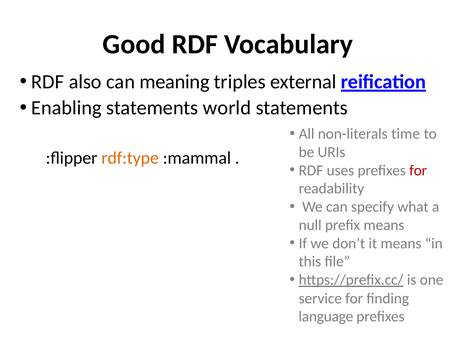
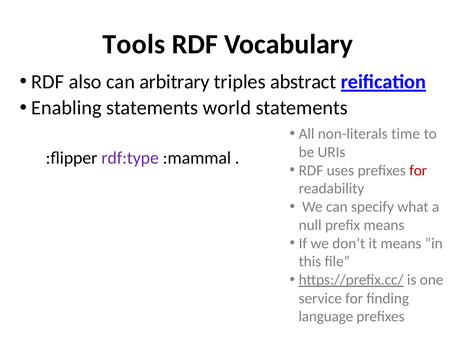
Good: Good -> Tools (134, 44)
meaning: meaning -> arbitrary (175, 82)
external: external -> abstract (303, 82)
rdf:type colour: orange -> purple (130, 158)
